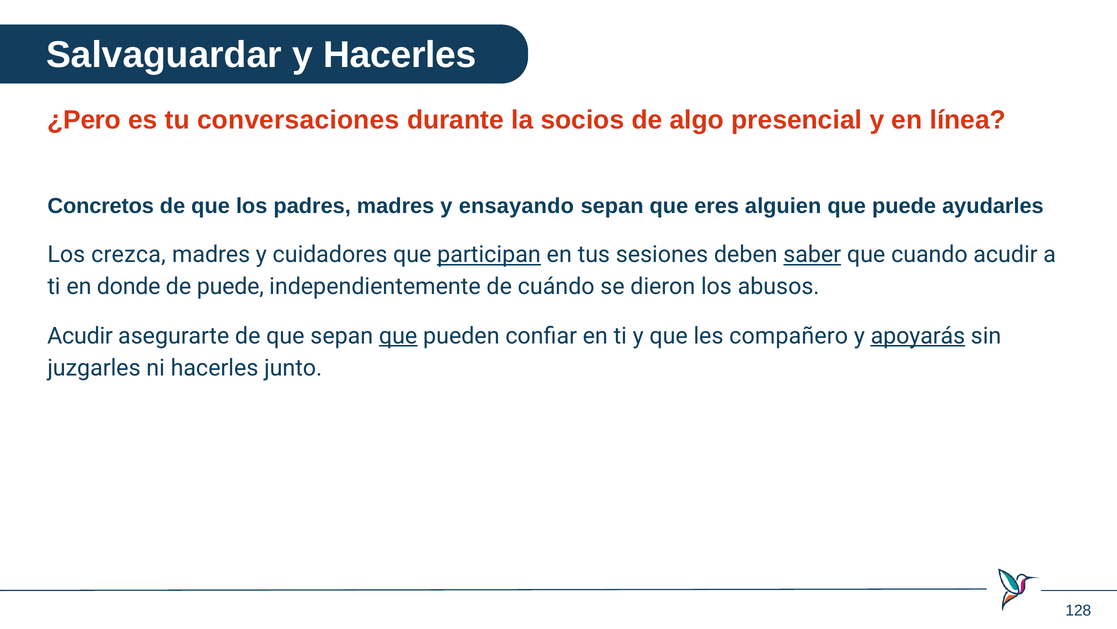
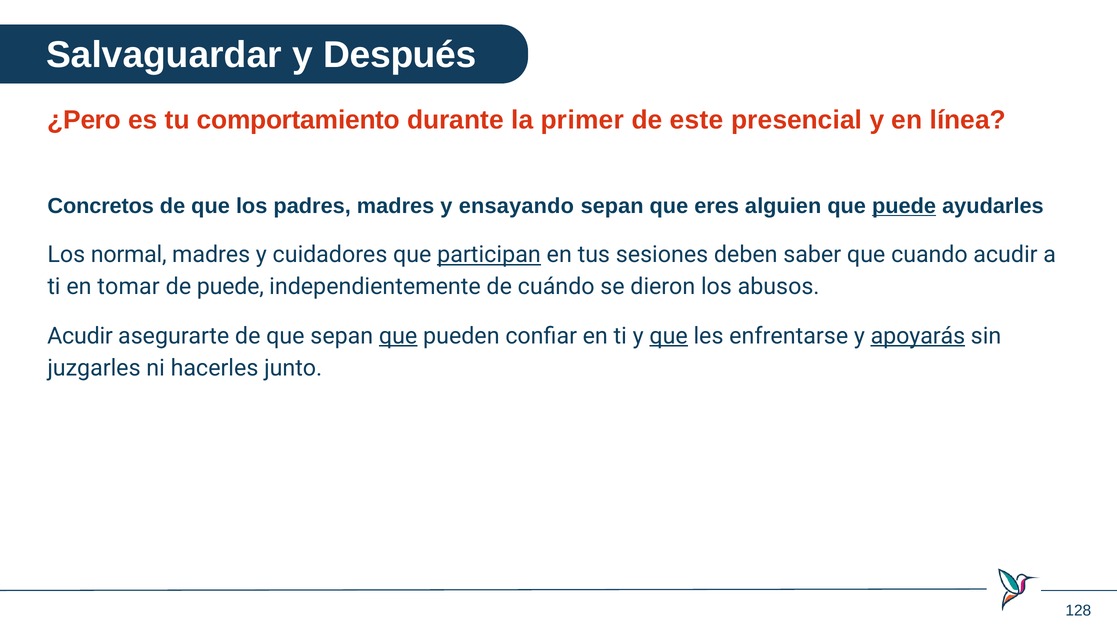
y Hacerles: Hacerles -> Después (400, 55)
conversaciones: conversaciones -> comportamiento (298, 120)
socios: socios -> primer (582, 120)
algo: algo -> este (697, 120)
puede underline: none -> present (904, 206)
crezca: crezca -> normal (129, 254)
saber underline: present -> none (812, 254)
donde: donde -> tomar (129, 286)
que underline: none -> present (669, 336)
compañero: compañero -> enfrentarse (789, 336)
